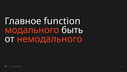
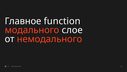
быть: быть -> слое (72, 30)
